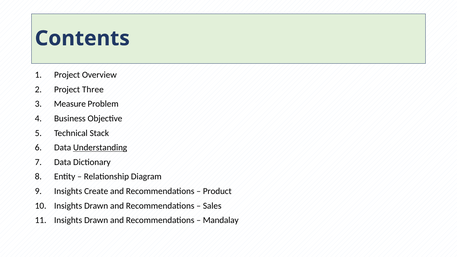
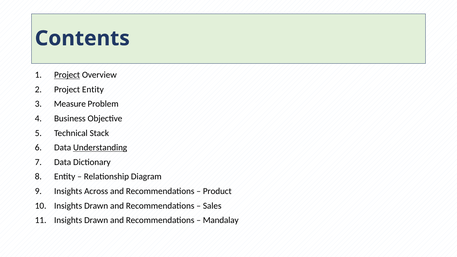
Project underline: none -> present (67, 75)
Project Three: Three -> Entity (93, 90)
Create: Create -> Across (96, 191)
